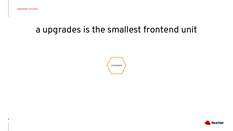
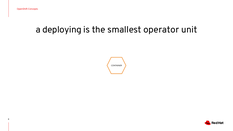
upgrades: upgrades -> deploying (62, 30)
frontend: frontend -> operator (161, 30)
